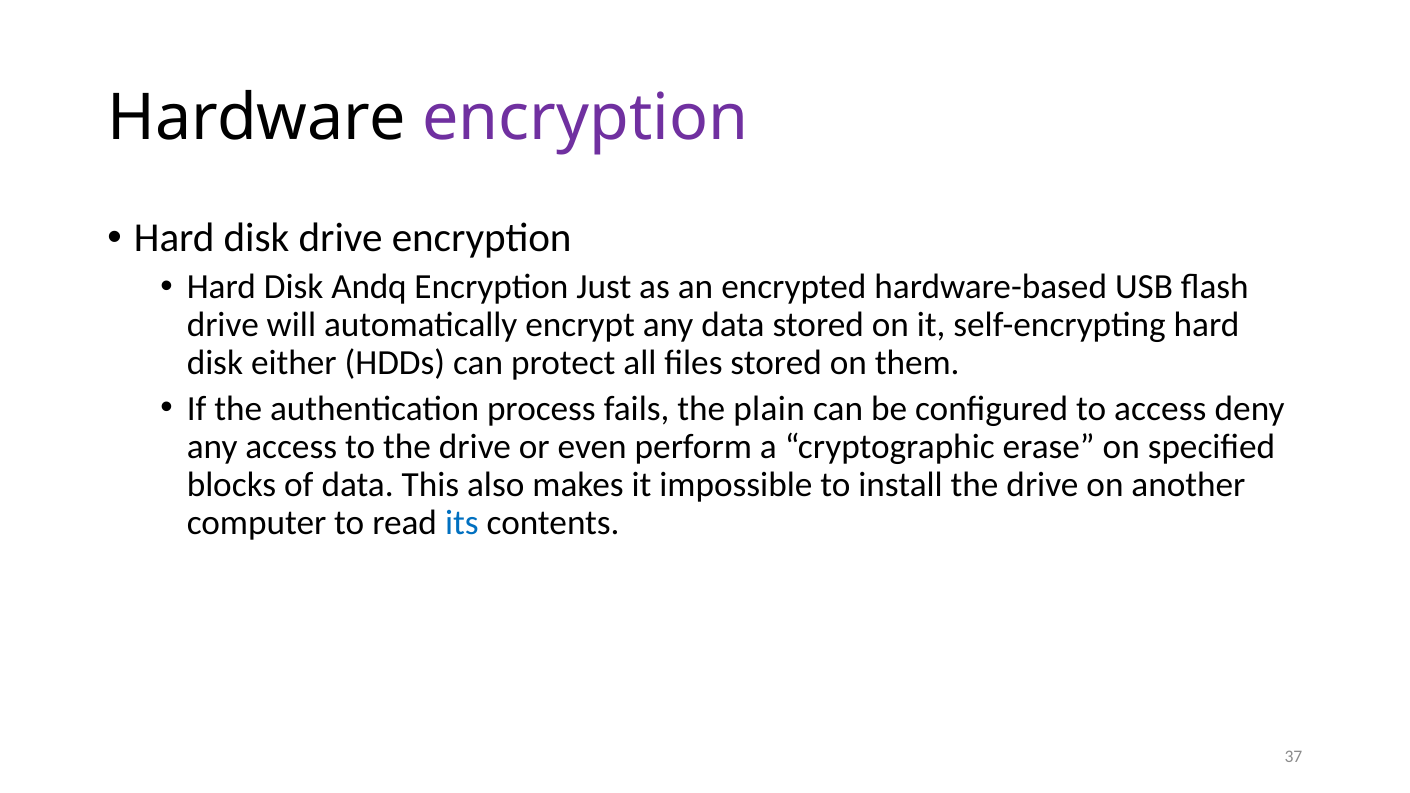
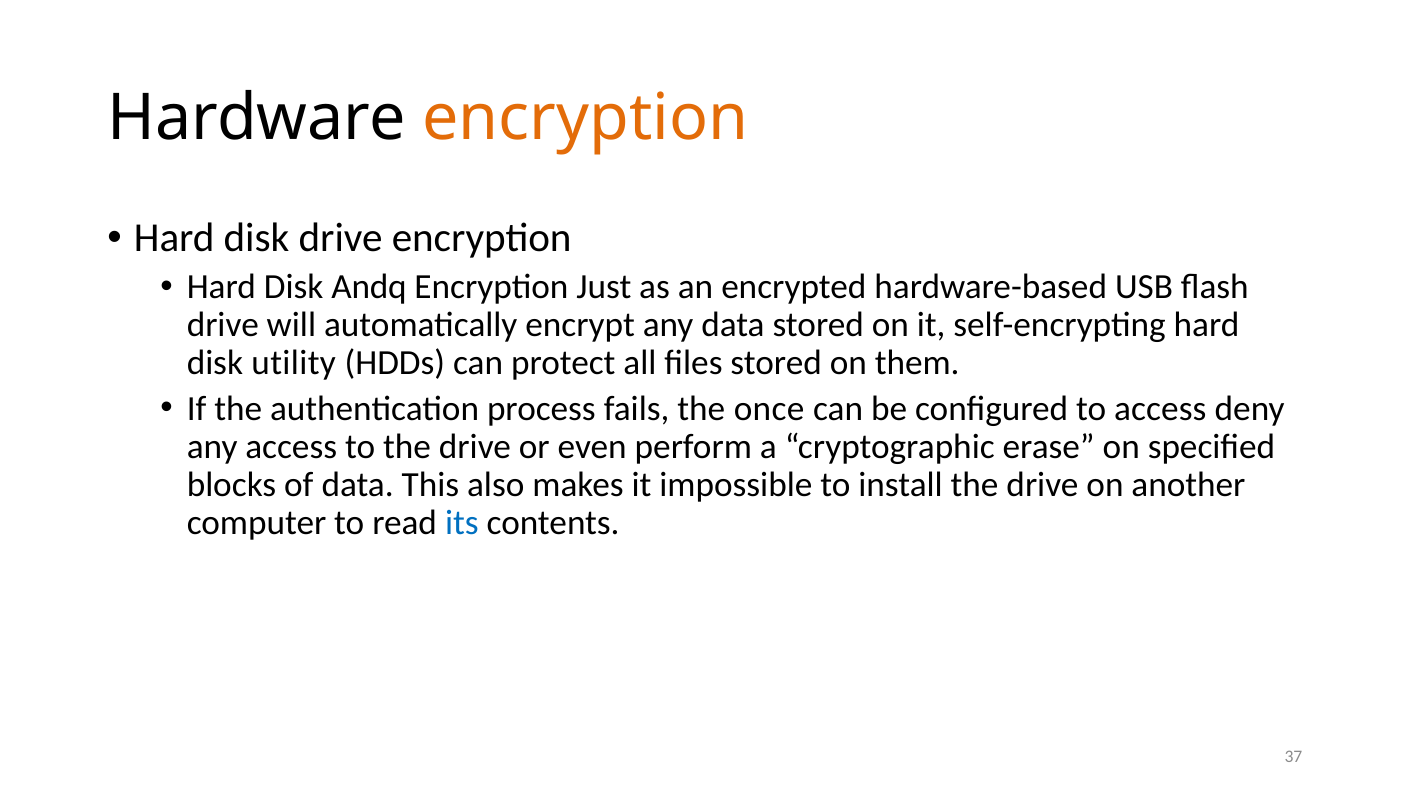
encryption colour: purple -> orange (585, 118)
either: either -> utility (294, 363)
plain: plain -> once (769, 408)
